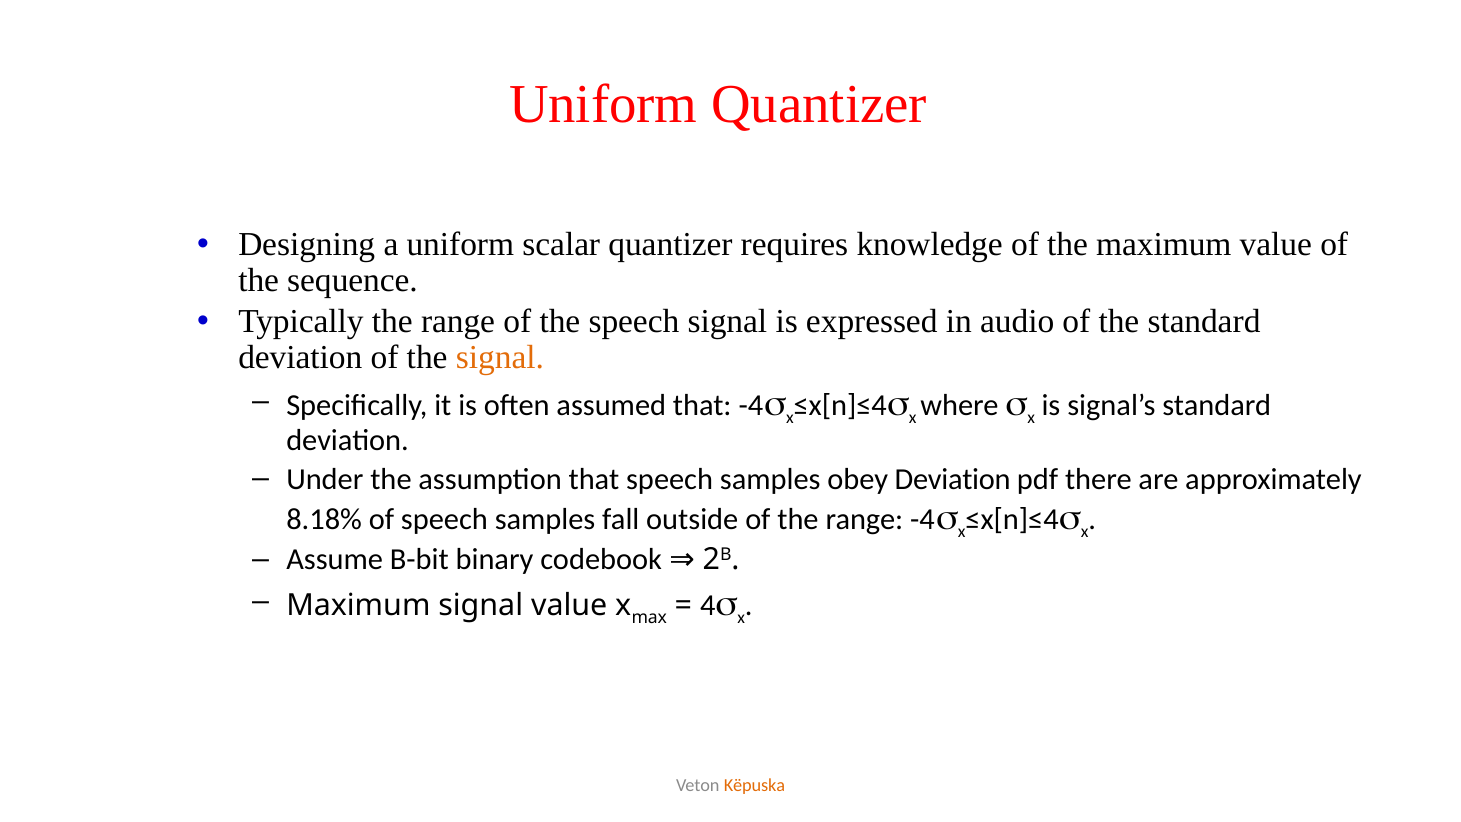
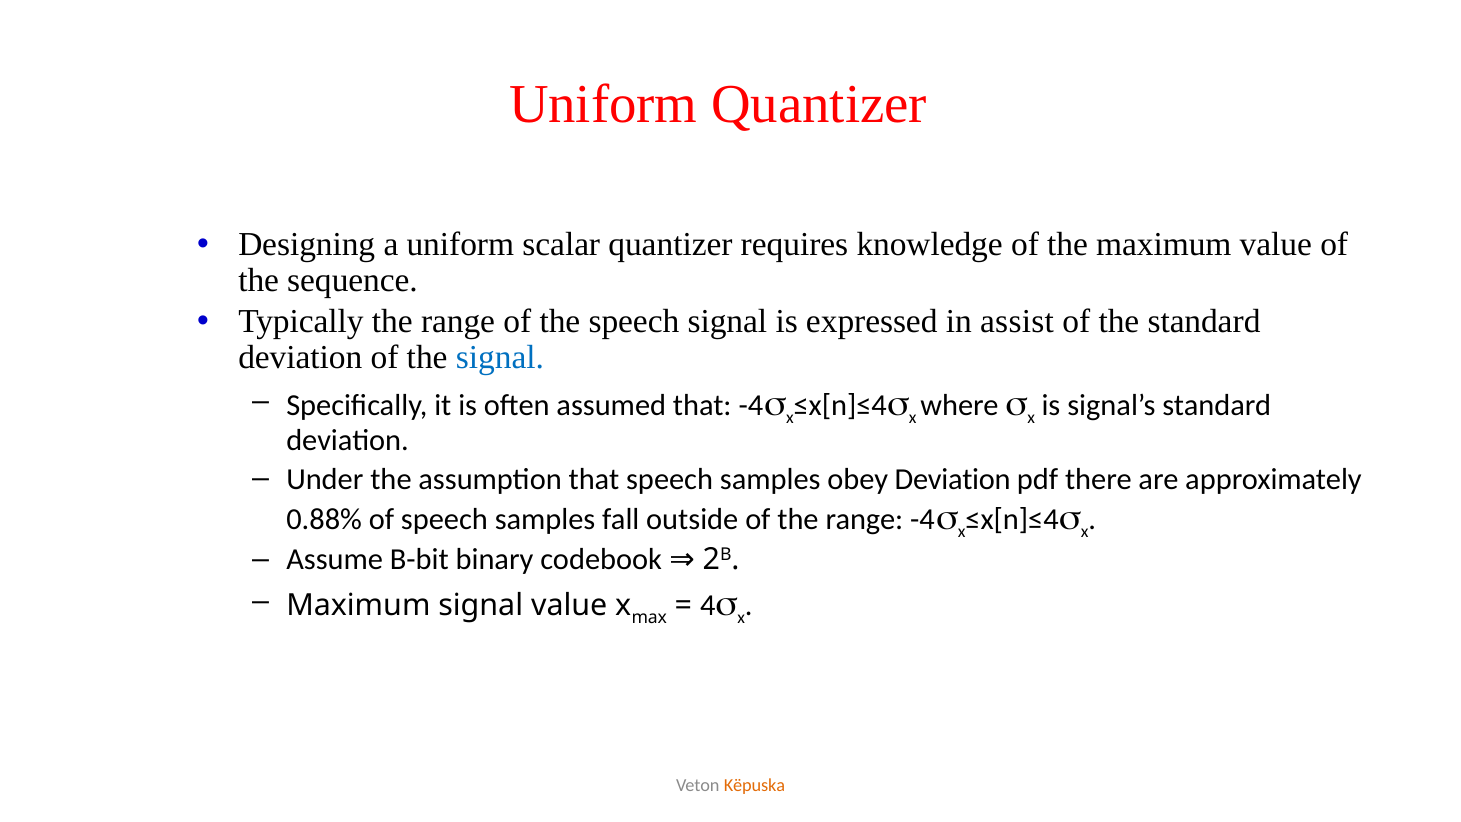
audio: audio -> assist (1017, 322)
signal colour: orange -> blue (500, 358)
8.18%: 8.18% -> 0.88% (324, 520)
